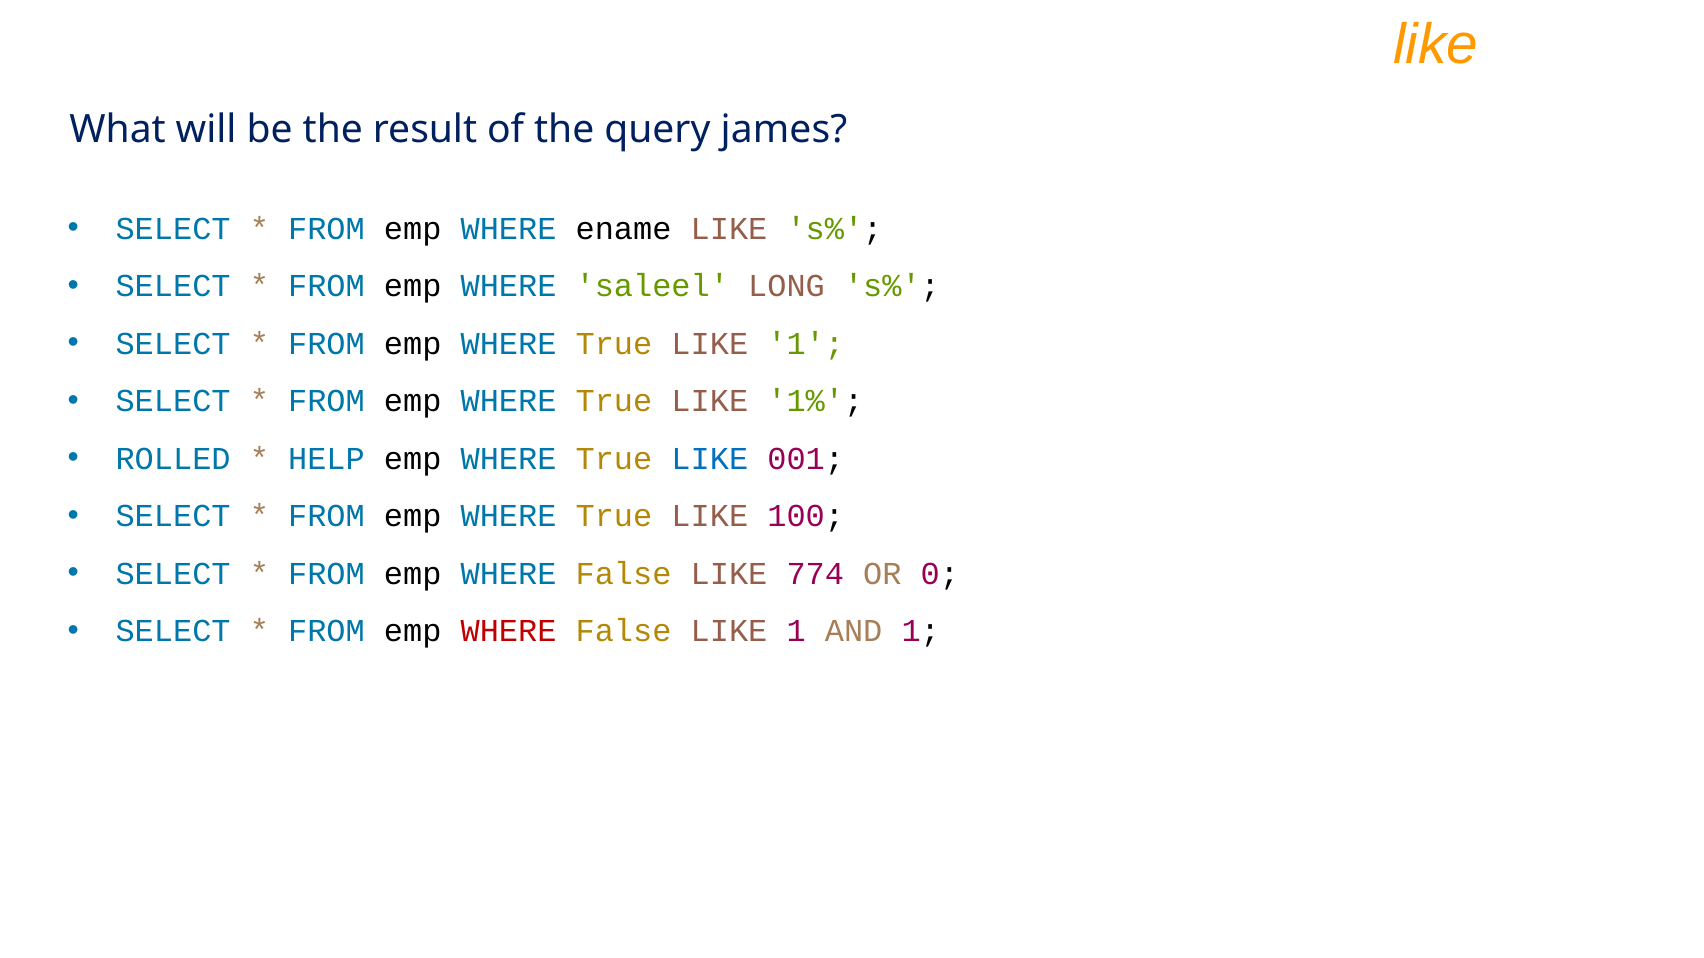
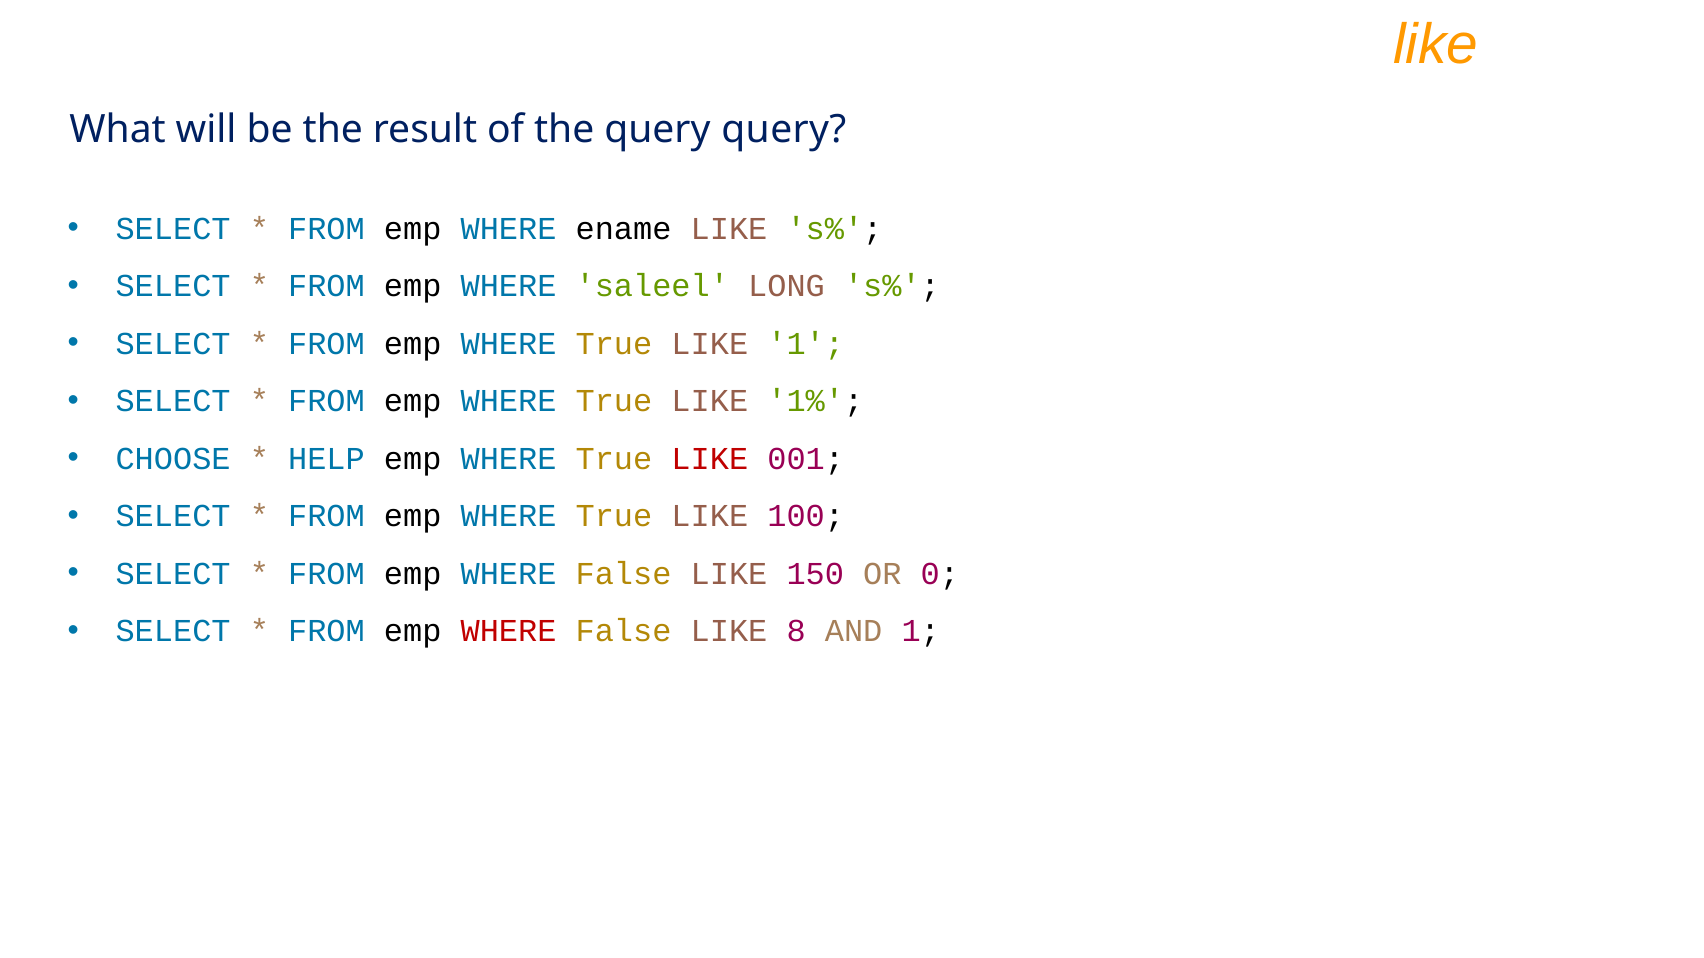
query james: james -> query (784, 129)
ROLLED: ROLLED -> CHOOSE (173, 459)
LIKE colour: blue -> red (710, 459)
774: 774 -> 150 (815, 574)
False LIKE 1: 1 -> 8 (796, 632)
